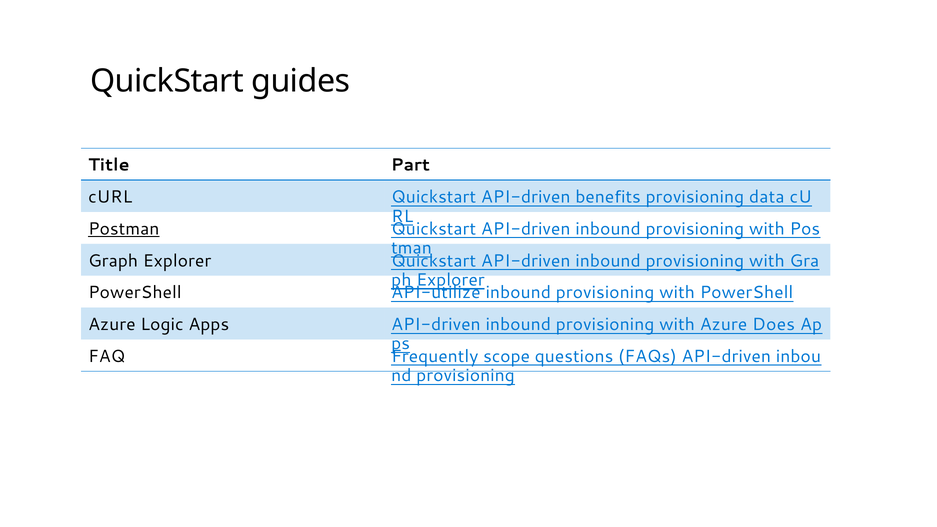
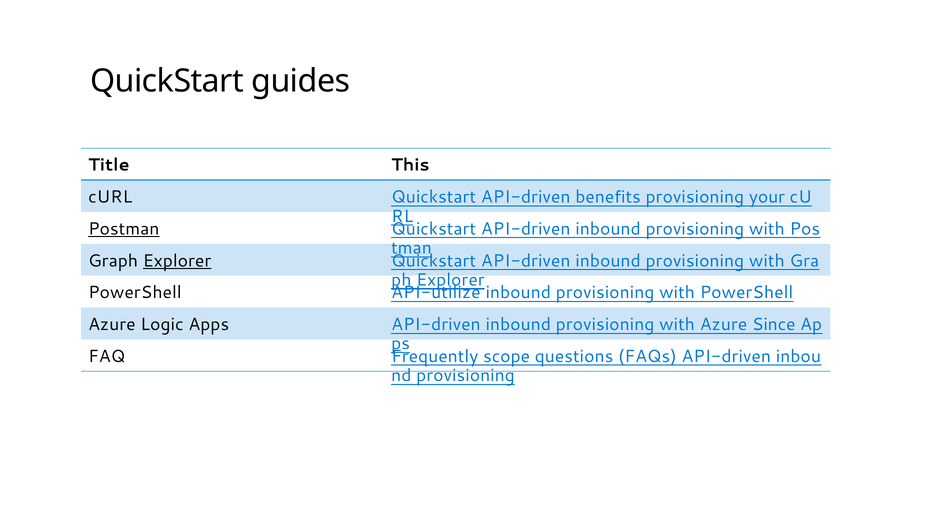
Part: Part -> This (410, 165)
data: data -> your (767, 197)
Explorer underline: none -> present (177, 261)
Does: Does -> Since (774, 325)
